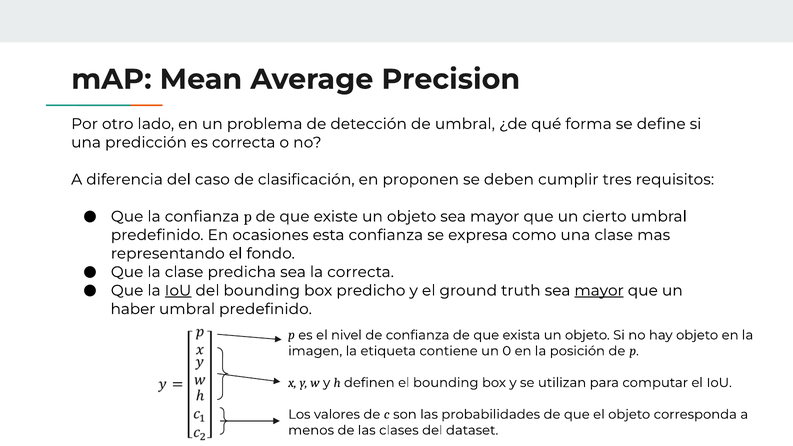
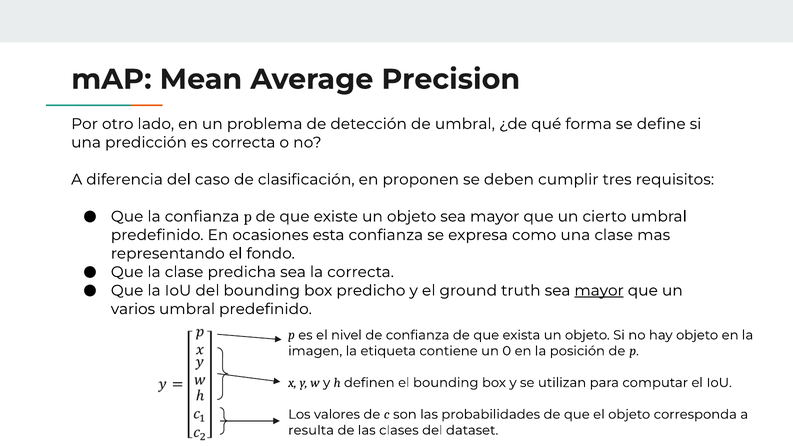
IoU underline: present -> none (178, 291)
haber: haber -> varios (133, 309)
menos: menos -> resulta (311, 430)
